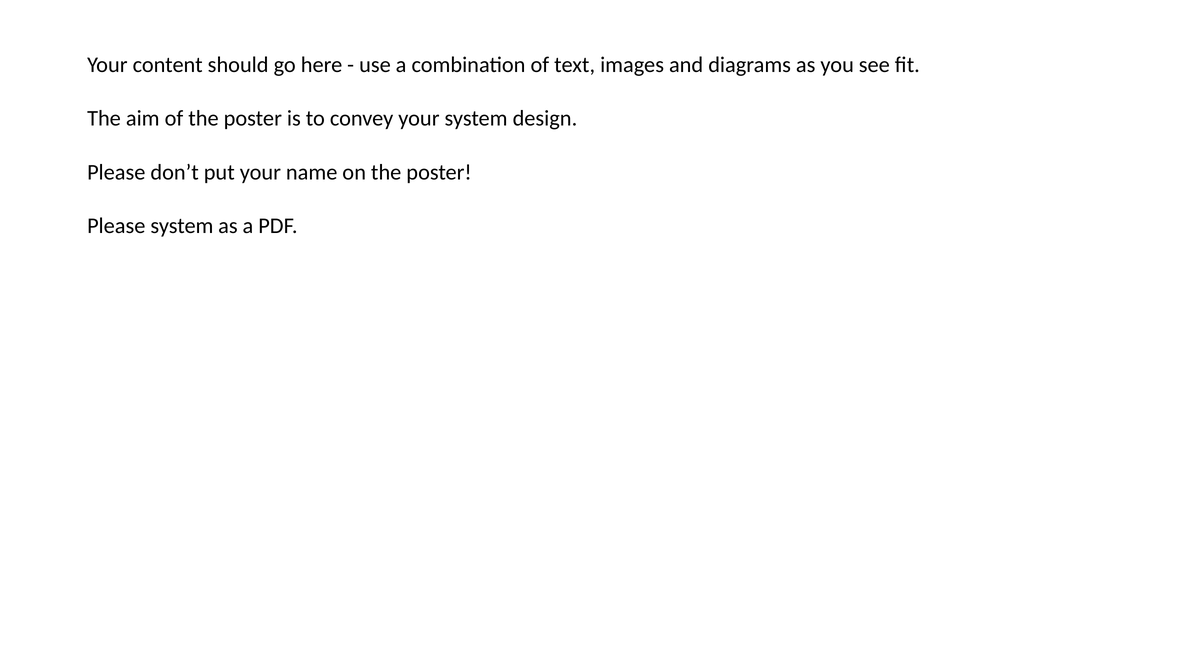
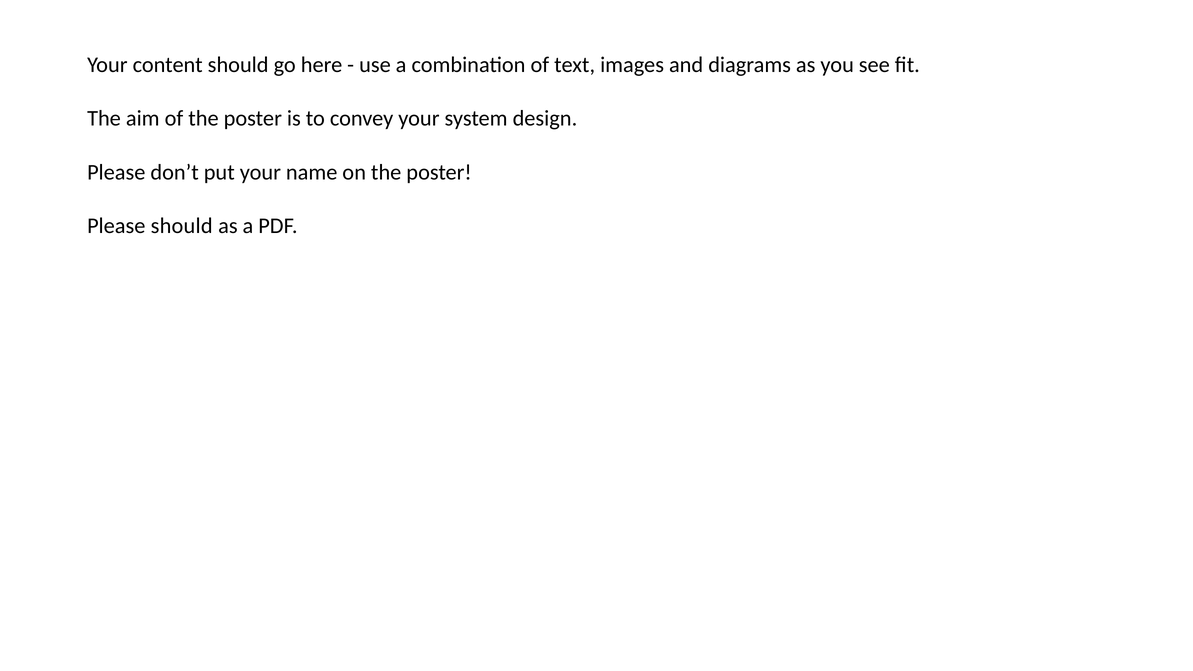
Please system: system -> should (182, 226)
